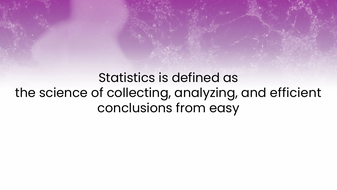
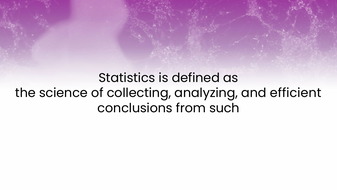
easy: easy -> such (224, 108)
